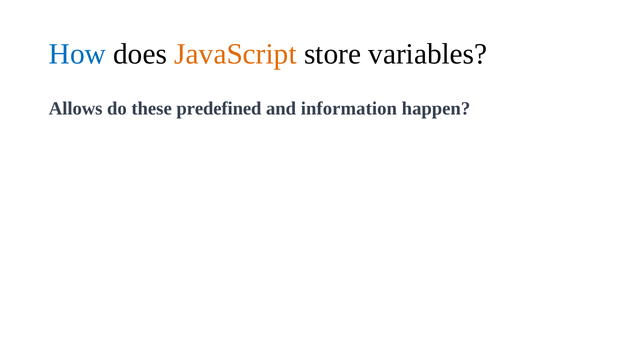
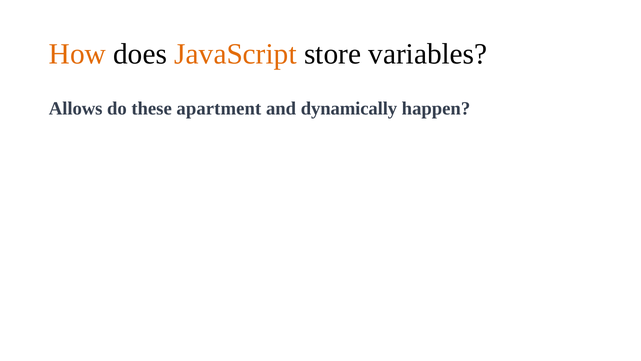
How colour: blue -> orange (77, 54)
predefined: predefined -> apartment (219, 108)
information: information -> dynamically (349, 108)
